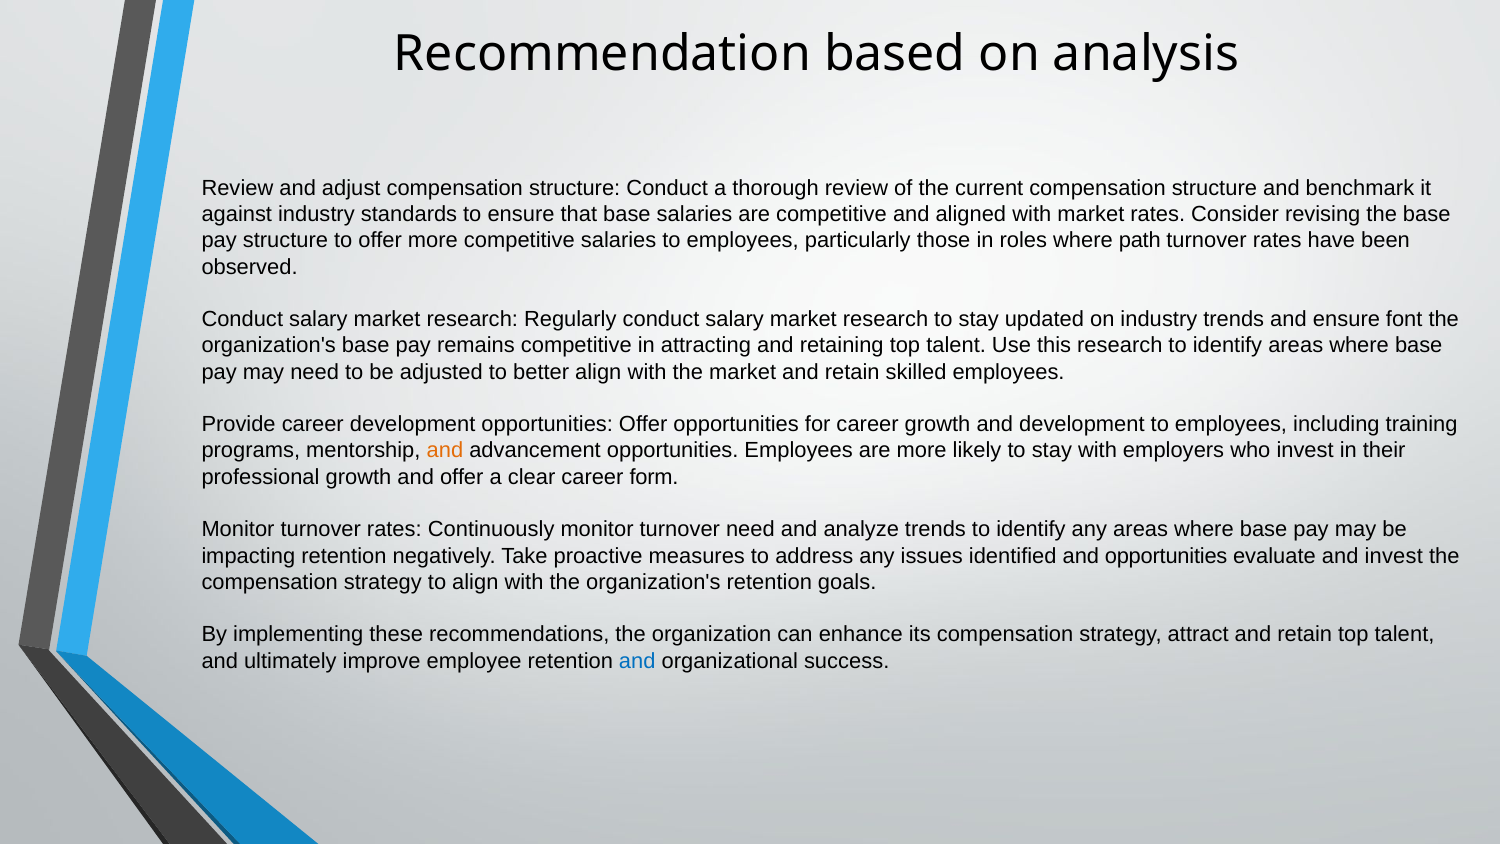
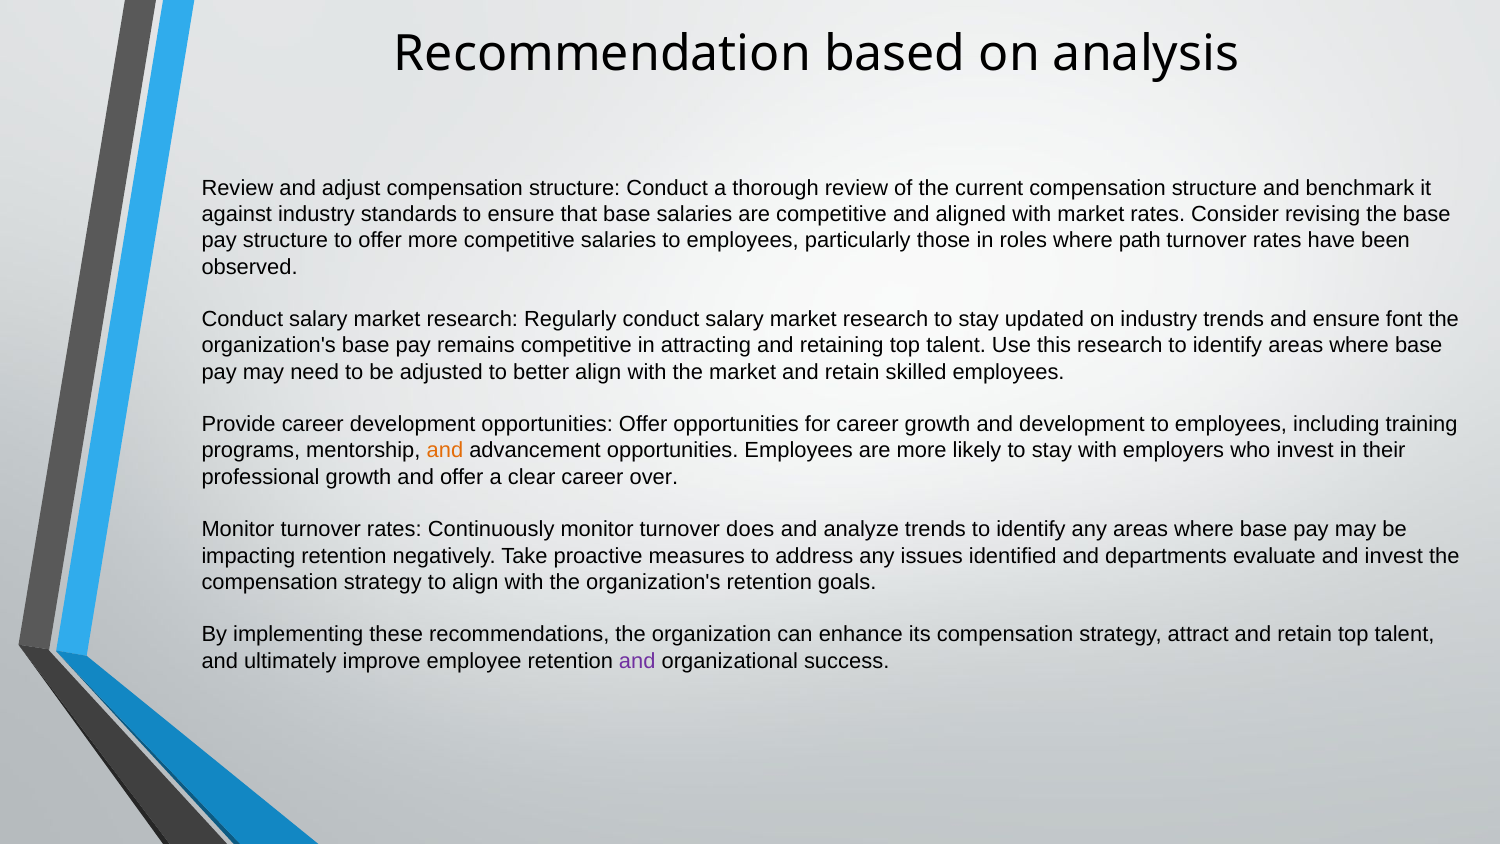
form: form -> over (654, 477)
turnover need: need -> does (750, 529)
and opportunities: opportunities -> departments (1166, 556)
and colour: blue -> purple (637, 661)
